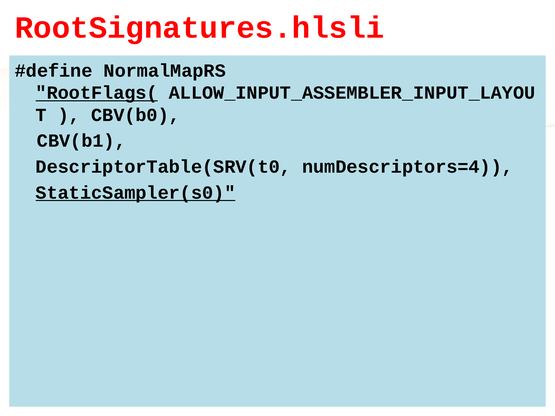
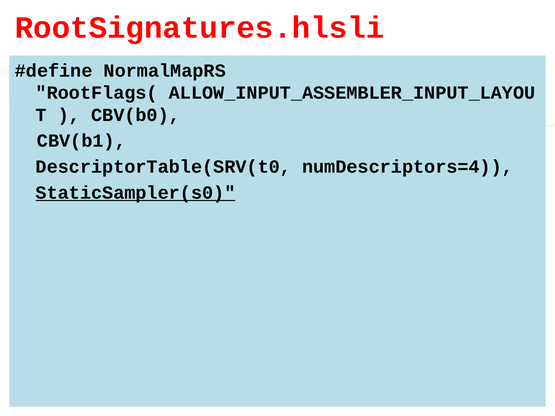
RootFlags( underline: present -> none (97, 93)
